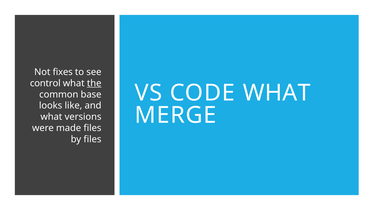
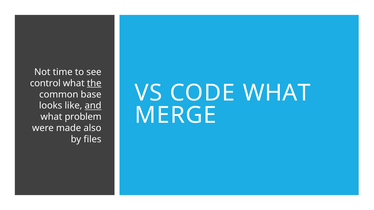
fixes: fixes -> time (63, 72)
and underline: none -> present (93, 106)
versions: versions -> problem (83, 117)
made files: files -> also (92, 128)
